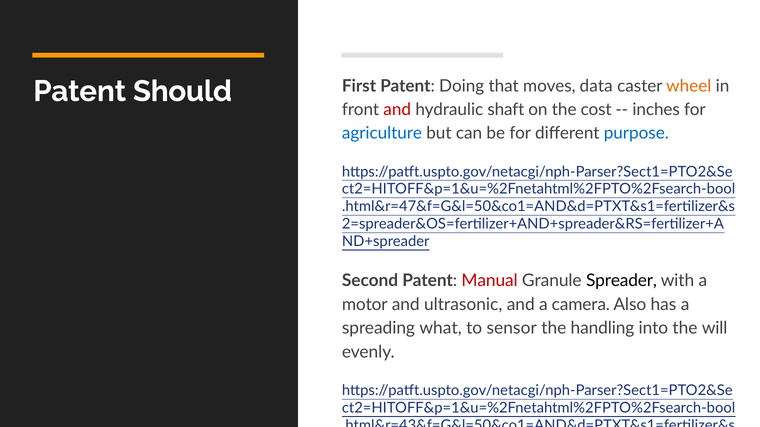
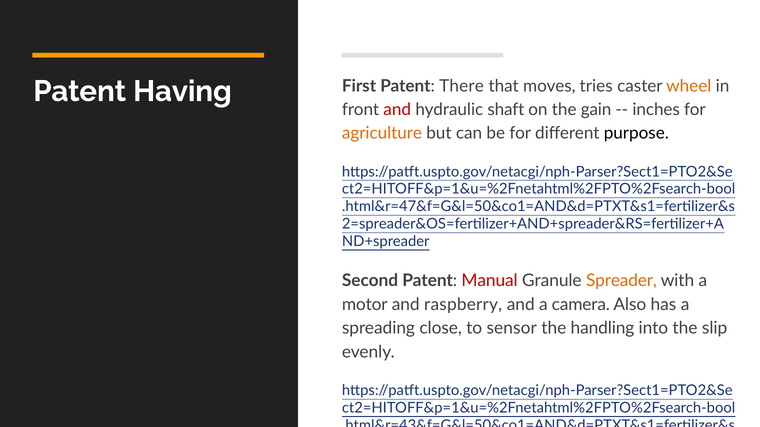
Should: Should -> Having (182, 91)
Doing: Doing -> There (462, 86)
data: data -> tries (596, 86)
cost: cost -> gain (596, 110)
agriculture colour: blue -> orange (382, 133)
purpose colour: blue -> black (636, 133)
Spreader colour: black -> orange (621, 281)
ultrasonic: ultrasonic -> raspberry (463, 305)
what: what -> close (441, 329)
will: will -> slip (715, 329)
